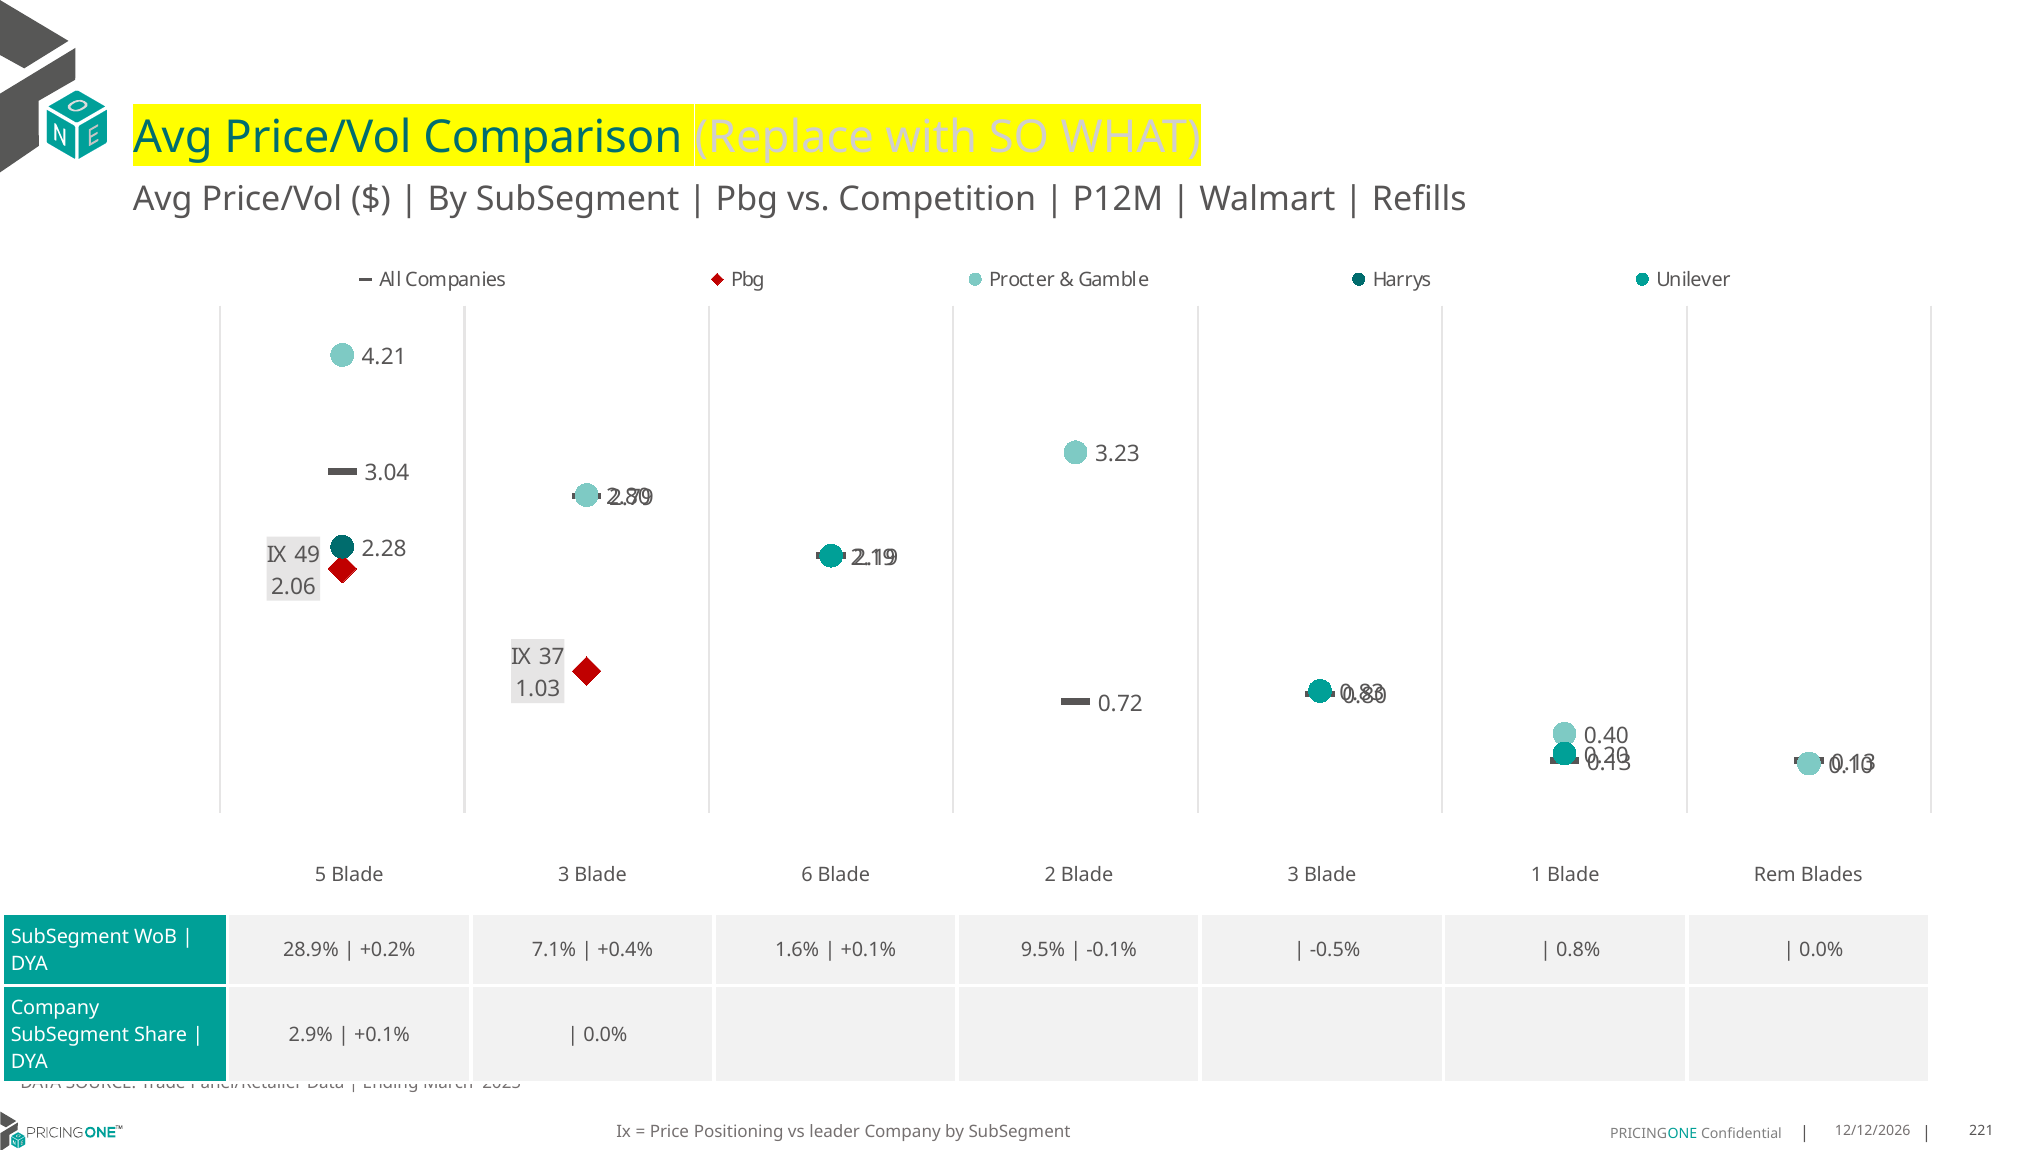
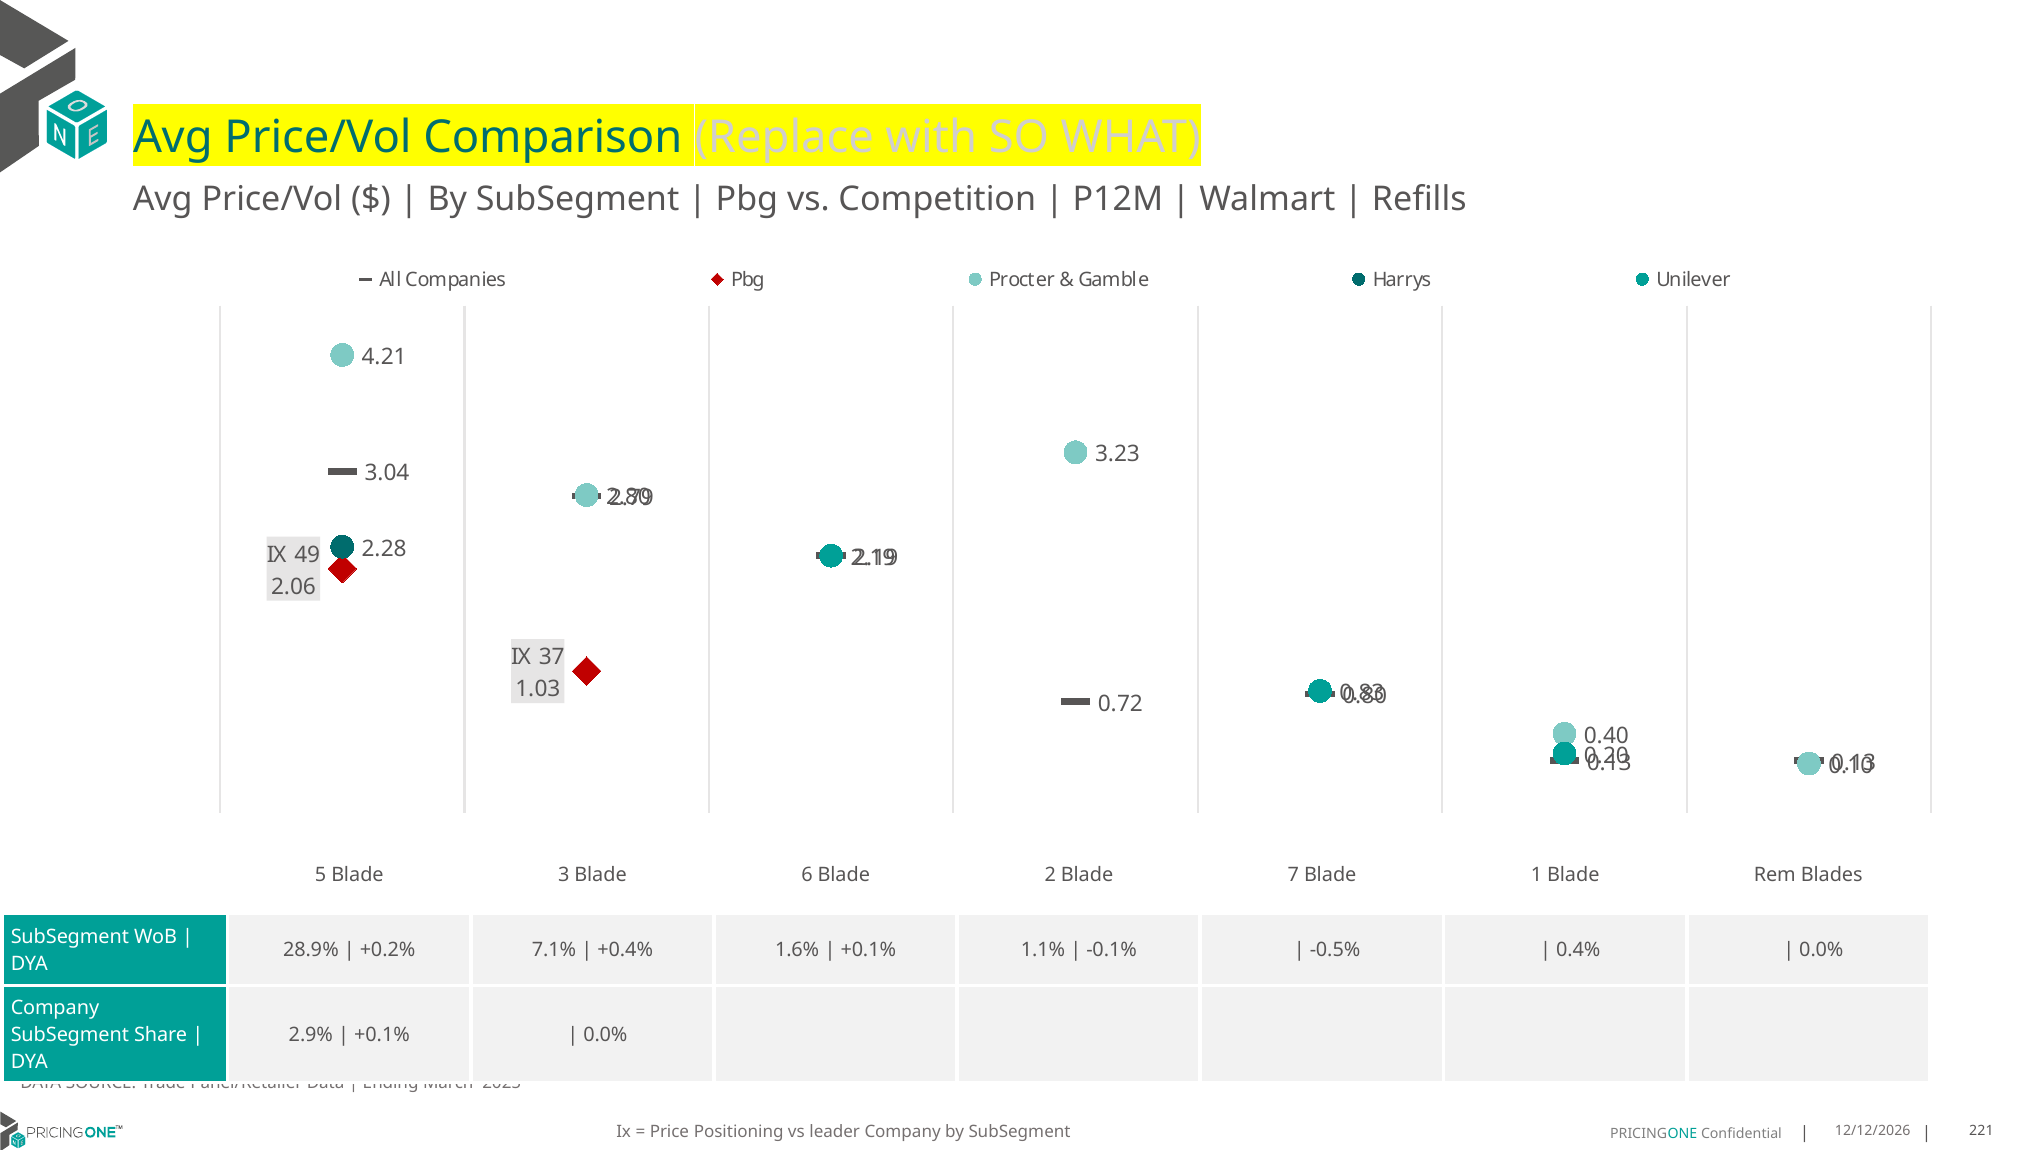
2 Blade 3: 3 -> 7 (1293, 875)
9.5%: 9.5% -> 1.1% (1043, 950)
0.8%: 0.8% -> 0.4% (1578, 950)
